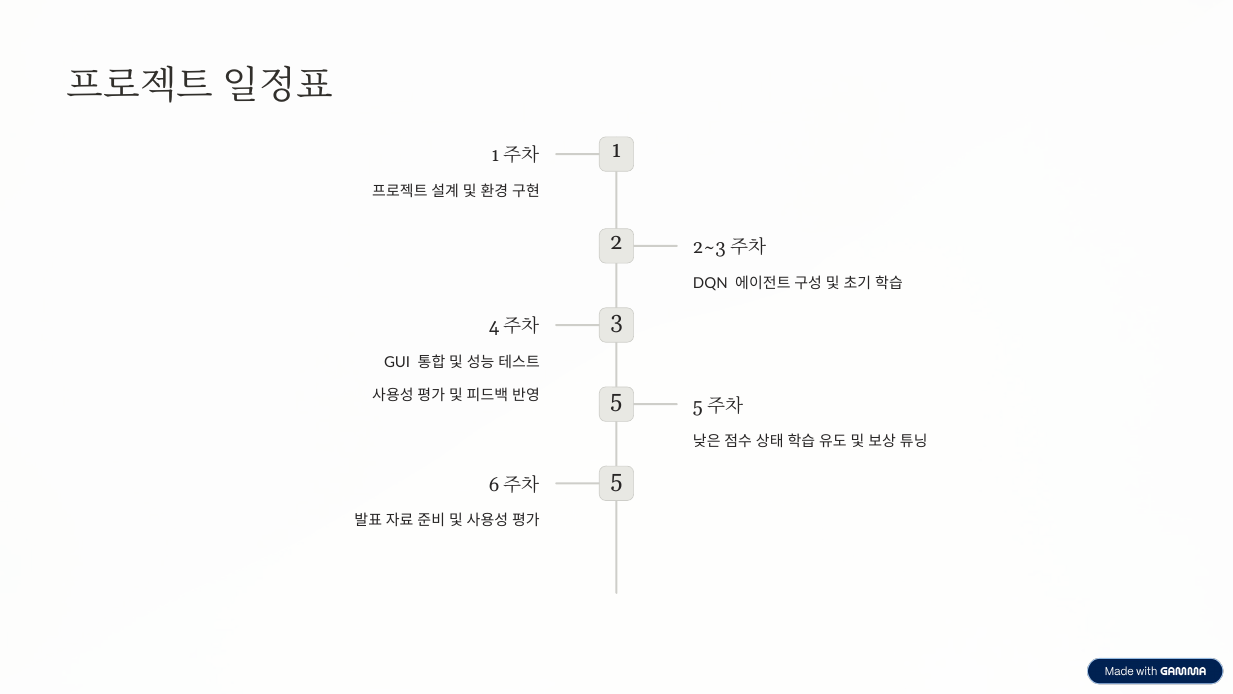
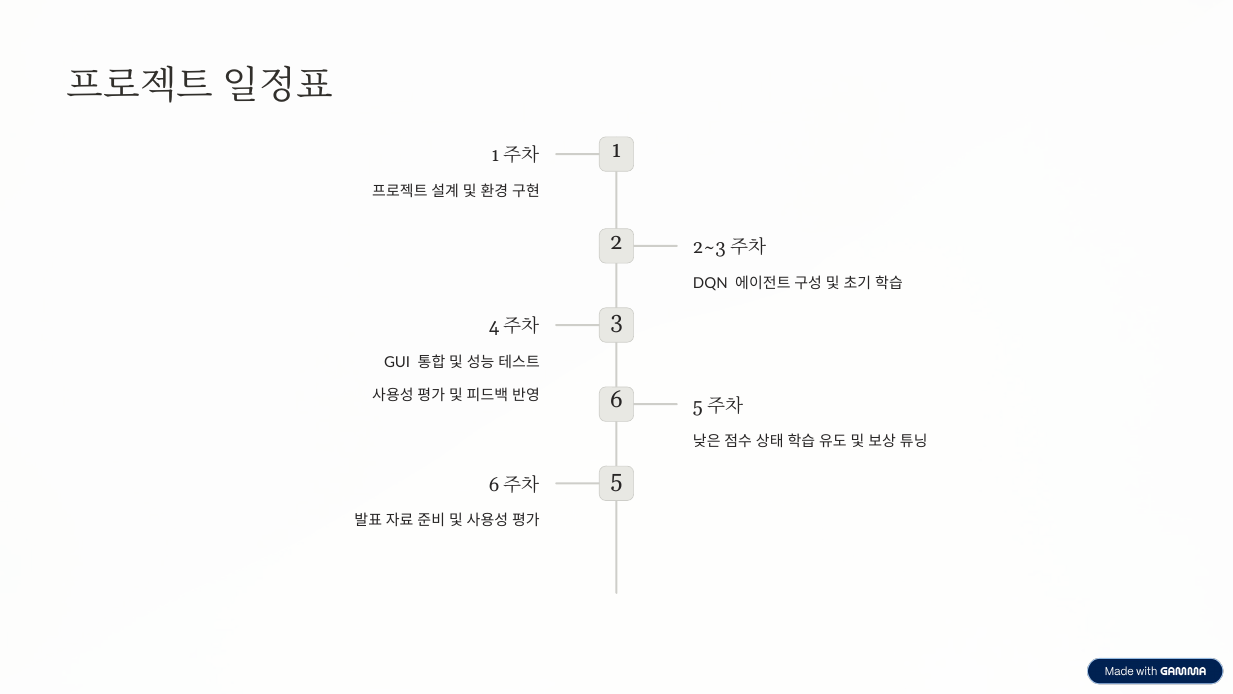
5: 5 -> 6 (617, 400)
